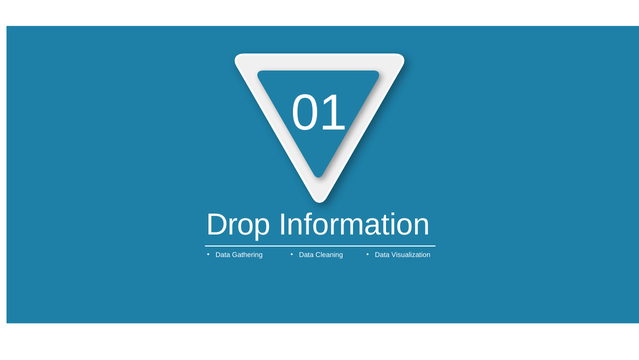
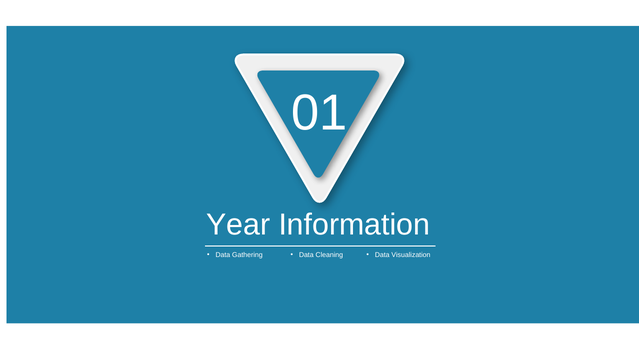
Drop: Drop -> Year (238, 225)
